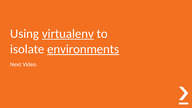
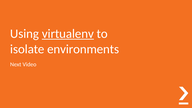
environments underline: present -> none (83, 49)
